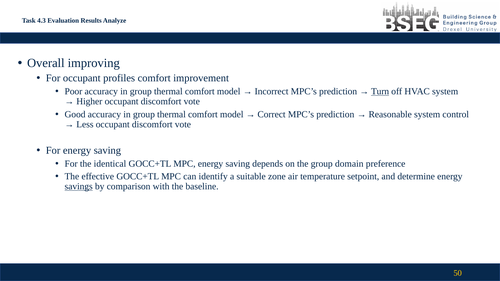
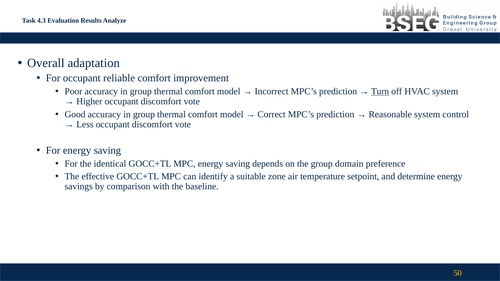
improving: improving -> adaptation (94, 63)
profiles: profiles -> reliable (119, 78)
savings underline: present -> none (79, 187)
